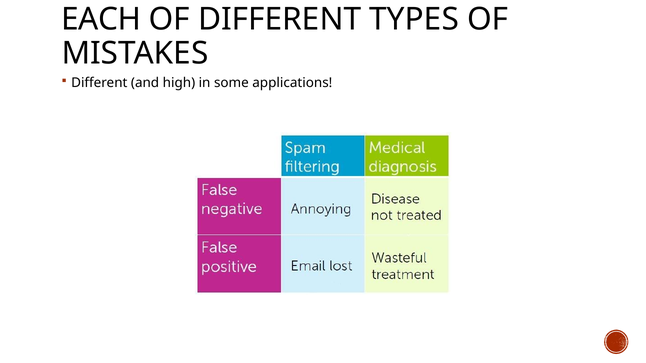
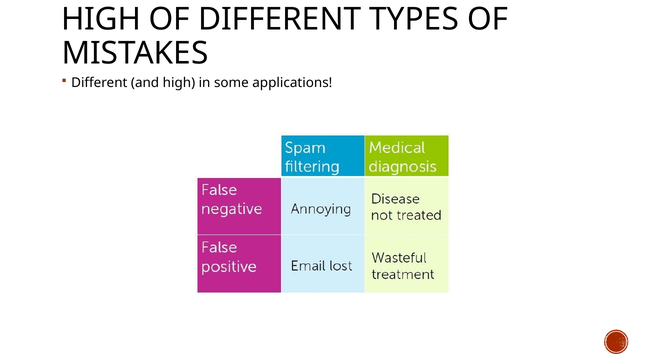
EACH: EACH -> HIGH (101, 19)
